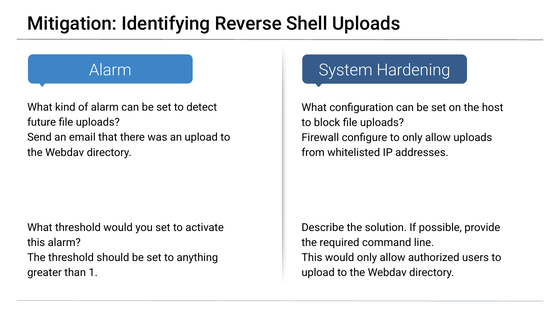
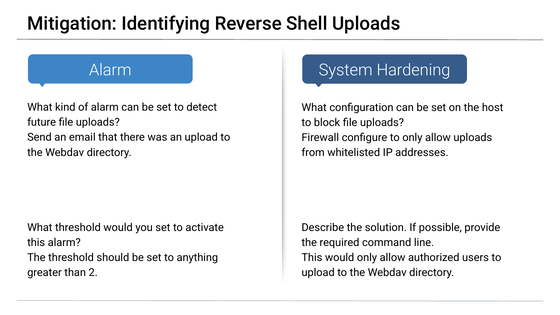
1: 1 -> 2 (93, 273)
